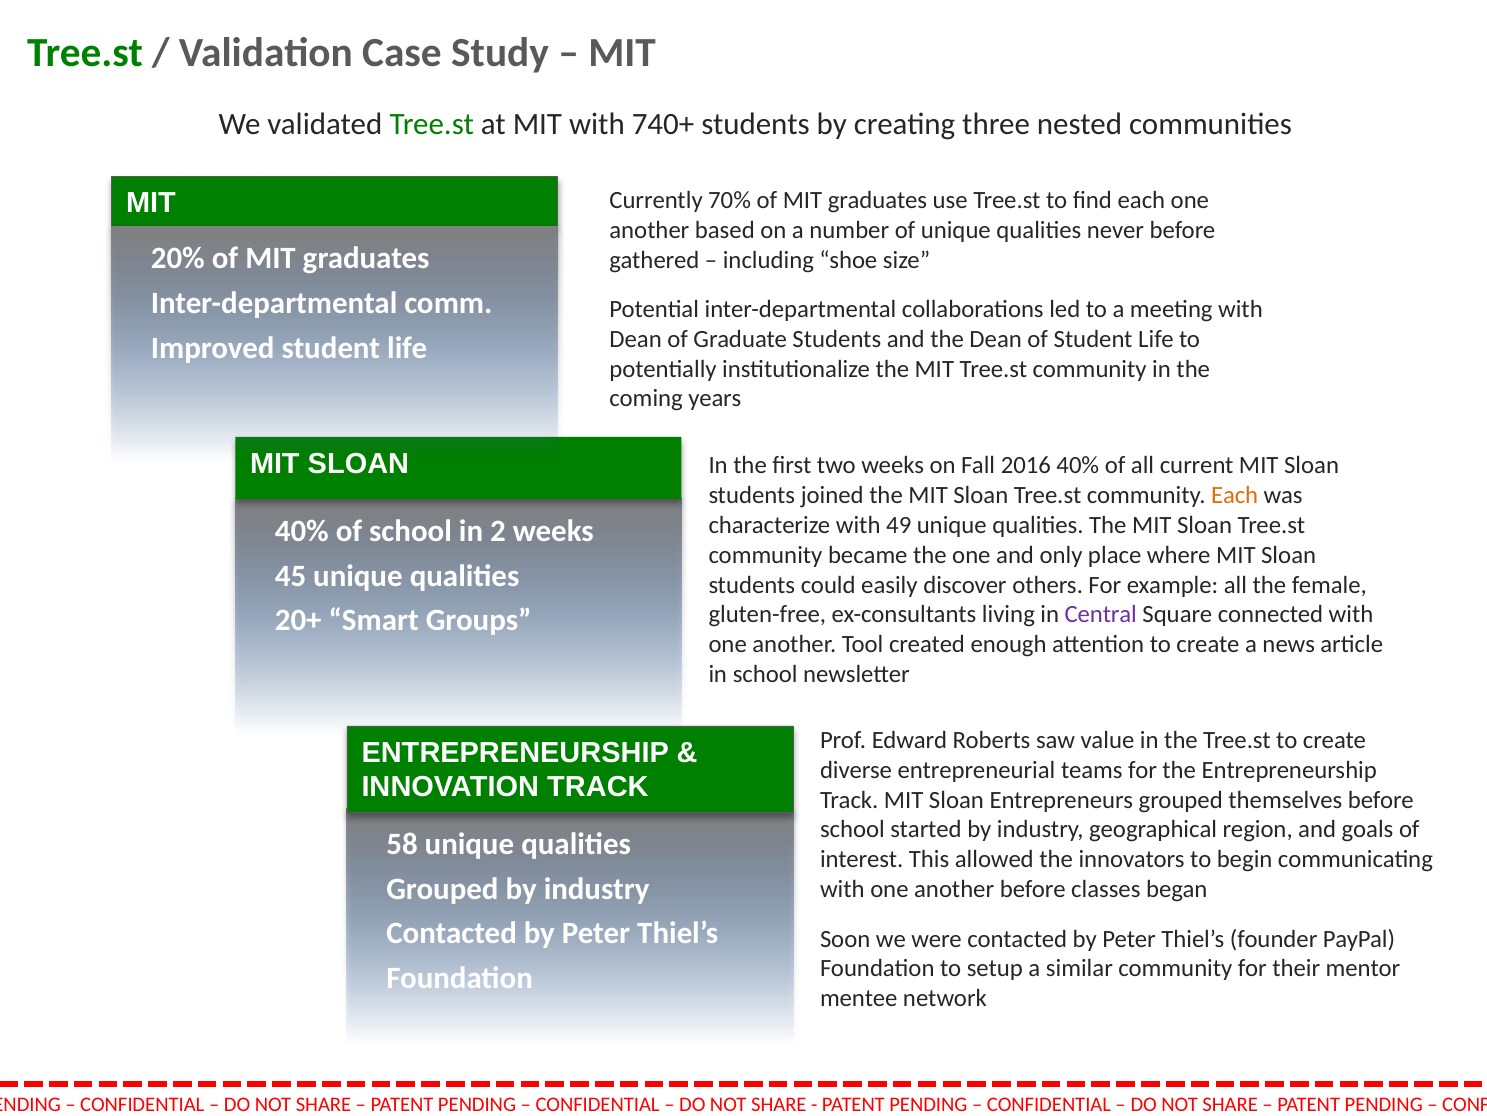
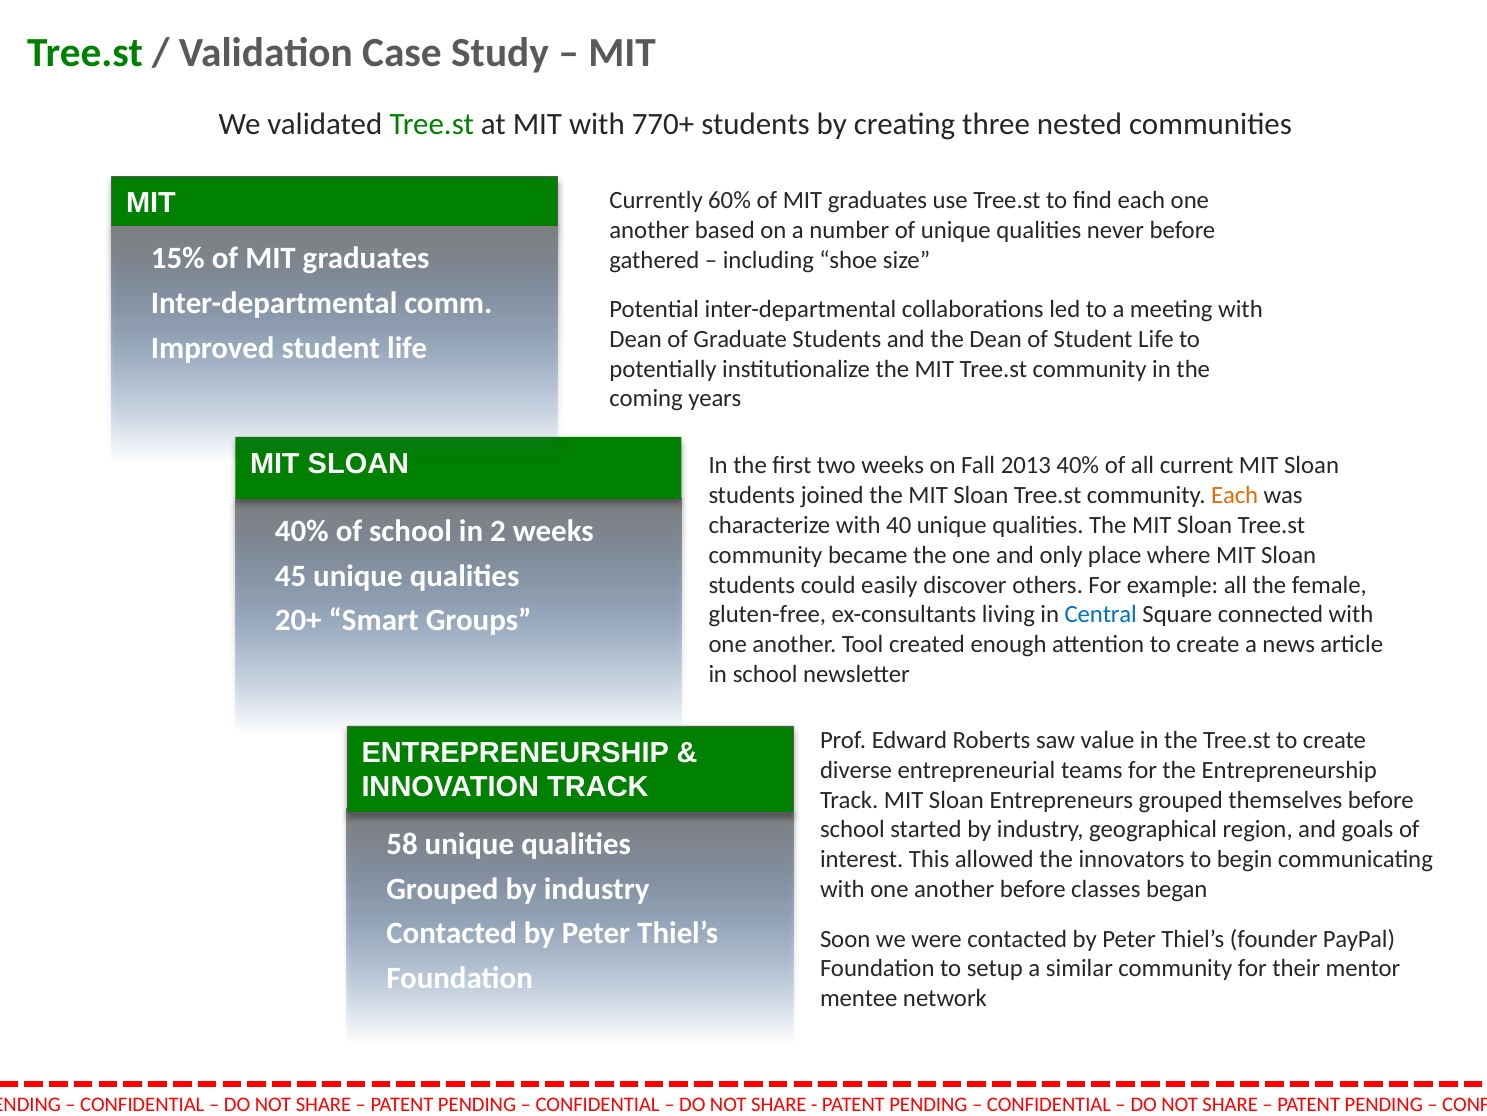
740+: 740+ -> 770+ (663, 124)
70%: 70% -> 60% (730, 200)
20%: 20% -> 15% (178, 258)
2016: 2016 -> 2013 (1026, 466)
49: 49 -> 40 (899, 525)
Central colour: purple -> blue (1101, 614)
